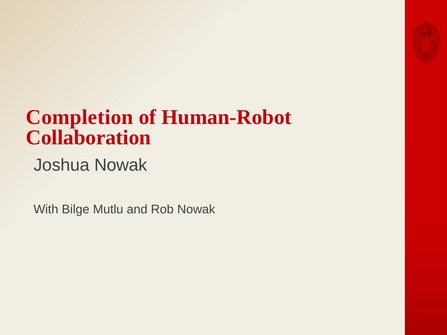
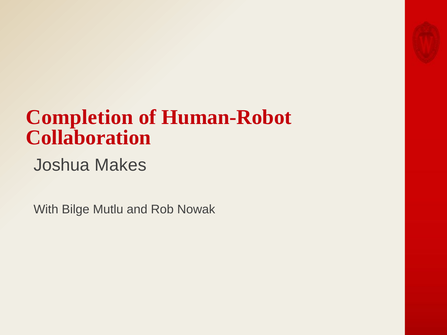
Joshua Nowak: Nowak -> Makes (121, 165)
